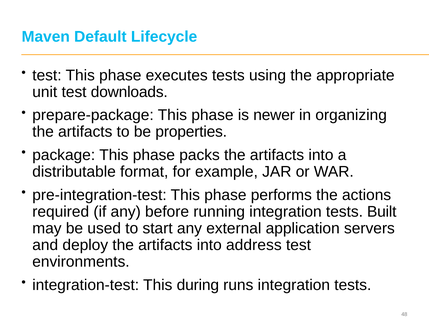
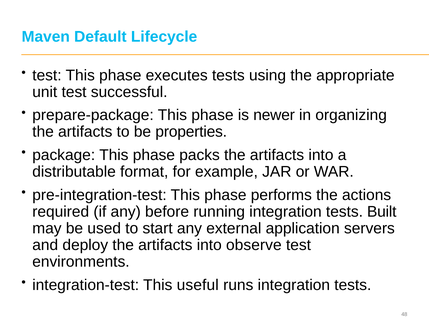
downloads: downloads -> successful (129, 92)
address: address -> observe (254, 245)
during: during -> useful (198, 285)
